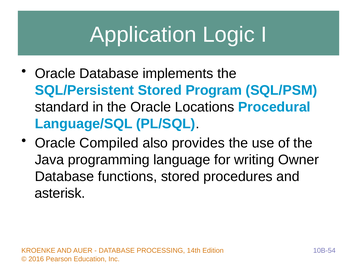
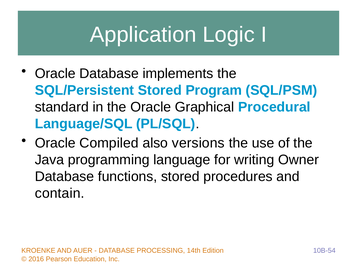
Locations: Locations -> Graphical (205, 107)
provides: provides -> versions (198, 143)
asterisk: asterisk -> contain (60, 193)
